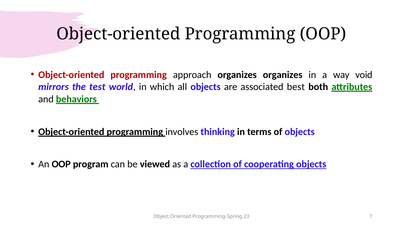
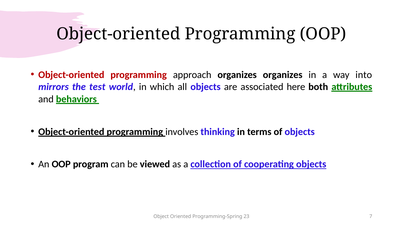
void: void -> into (364, 75)
best: best -> here (296, 87)
